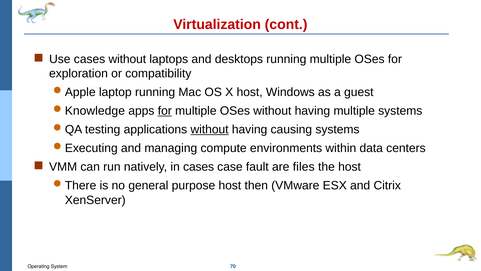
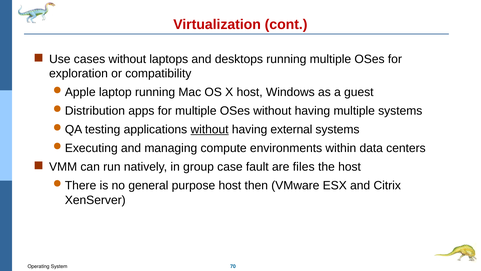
Knowledge: Knowledge -> Distribution (95, 111)
for underline: present -> none (165, 111)
causing: causing -> external (291, 129)
in cases: cases -> group (199, 167)
